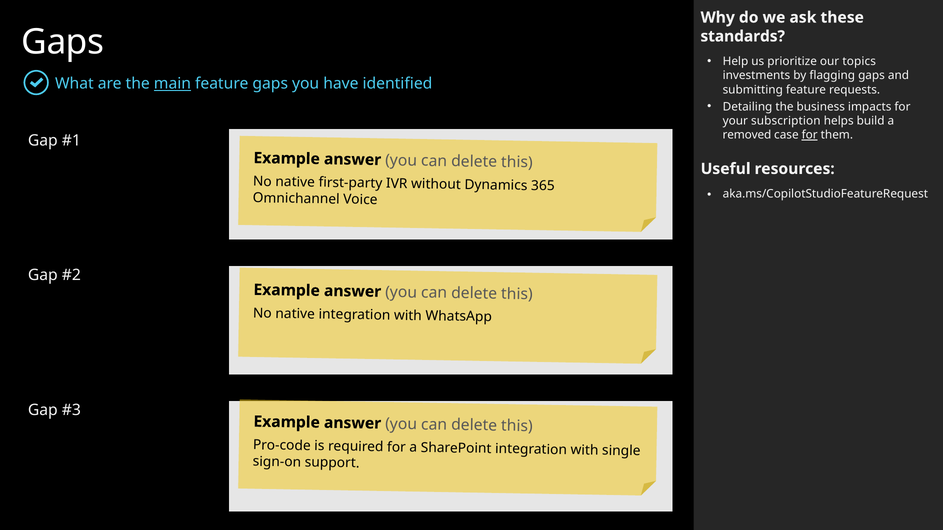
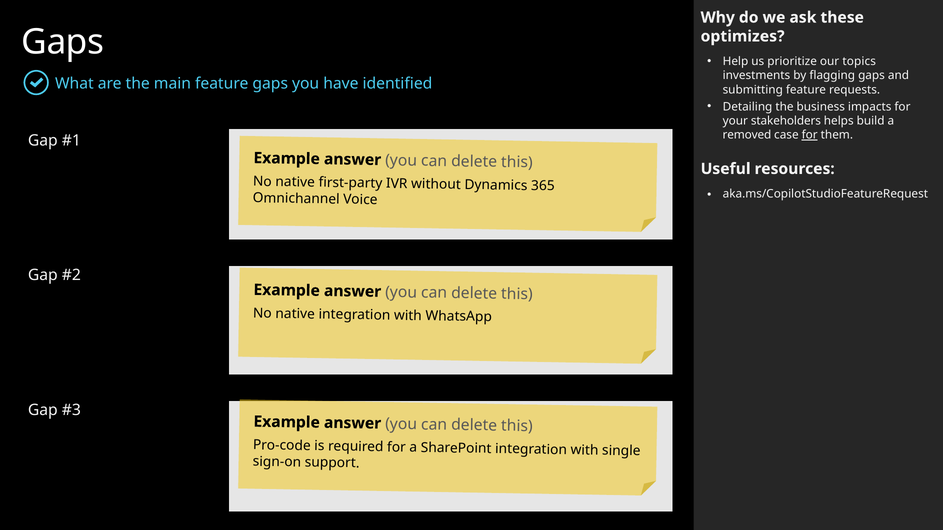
standards: standards -> optimizes (743, 36)
main underline: present -> none (172, 84)
subscription: subscription -> stakeholders (786, 121)
